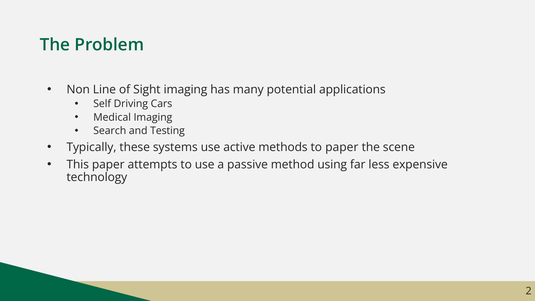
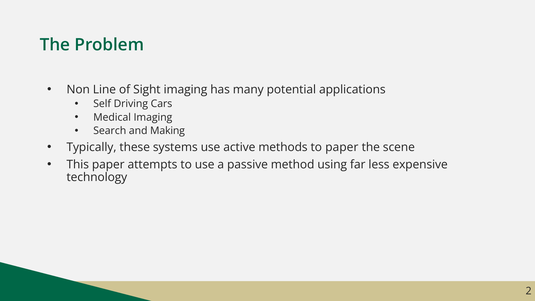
Testing: Testing -> Making (168, 131)
